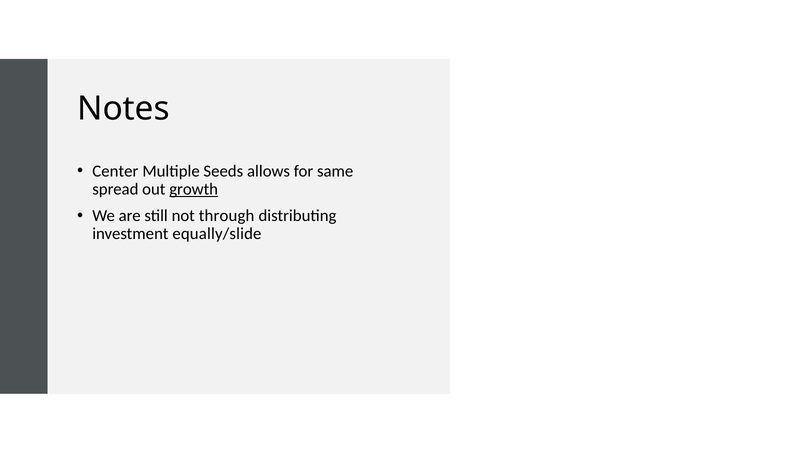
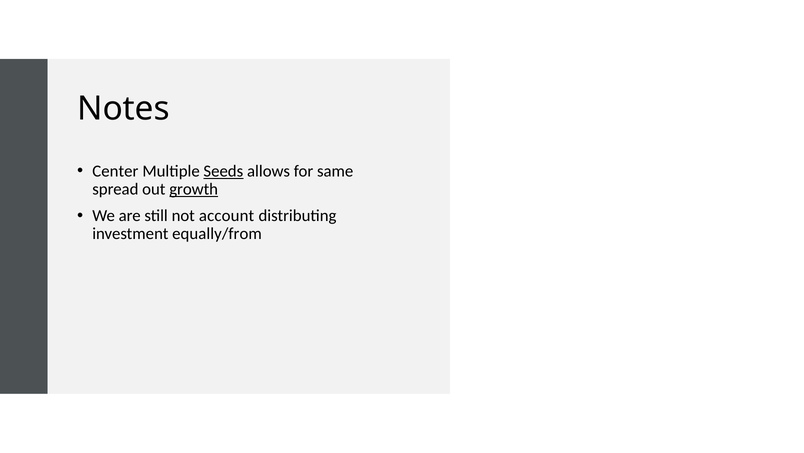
Seeds underline: none -> present (223, 171)
through: through -> account (227, 215)
equally/slide: equally/slide -> equally/from (217, 234)
